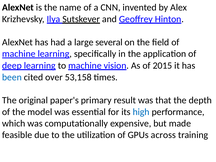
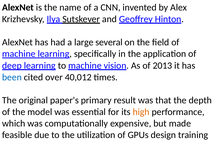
2015: 2015 -> 2013 (162, 66)
53,158: 53,158 -> 40,012 (78, 77)
high colour: blue -> orange (141, 112)
across: across -> design (163, 135)
